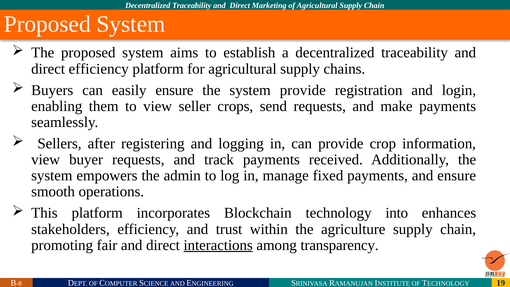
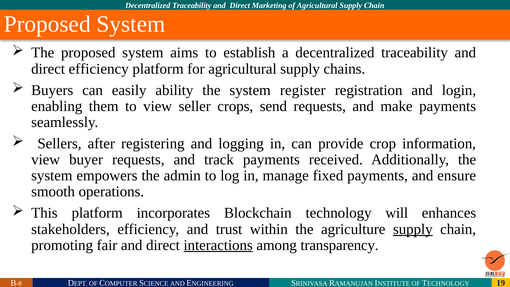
easily ensure: ensure -> ability (174, 90)
system provide: provide -> register (303, 90)
into: into -> will (397, 213)
supply underline: none -> present (413, 229)
